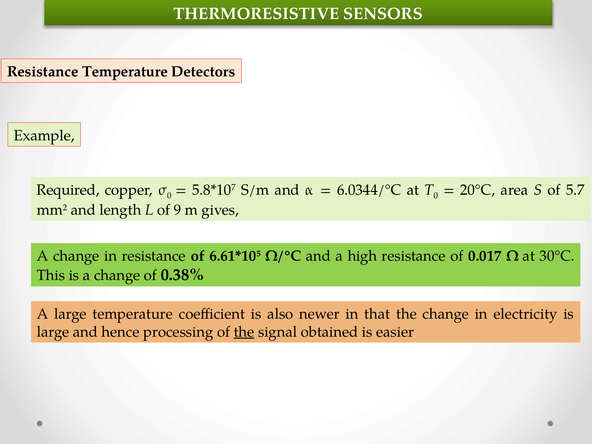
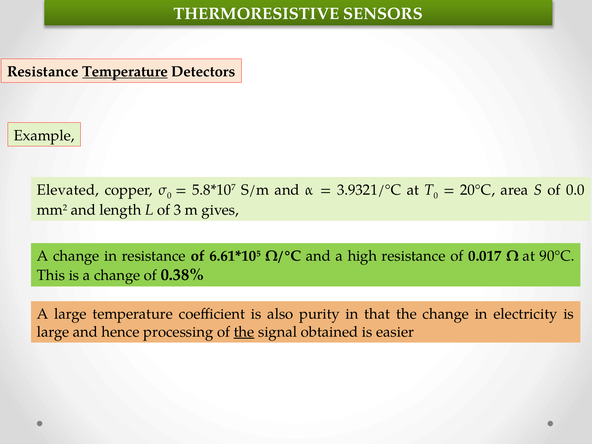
Temperature underline: none -> present (125, 72)
Required: Required -> Elevated (68, 190)
6.0344/°C: 6.0344/°C -> 3.9321/°C (369, 190)
5.7: 5.7 -> 0.0 (575, 190)
9: 9 -> 3 (177, 210)
30°C: 30°C -> 90°C (557, 256)
newer: newer -> purity (320, 314)
